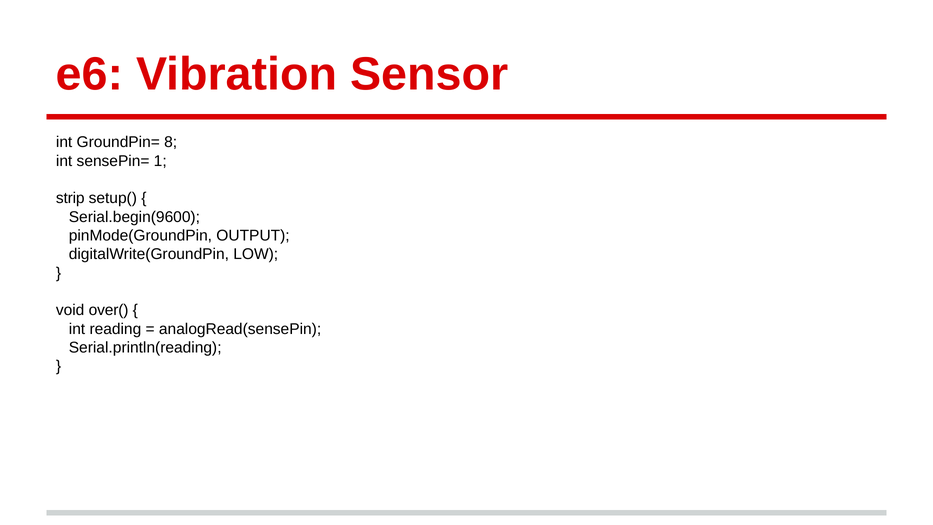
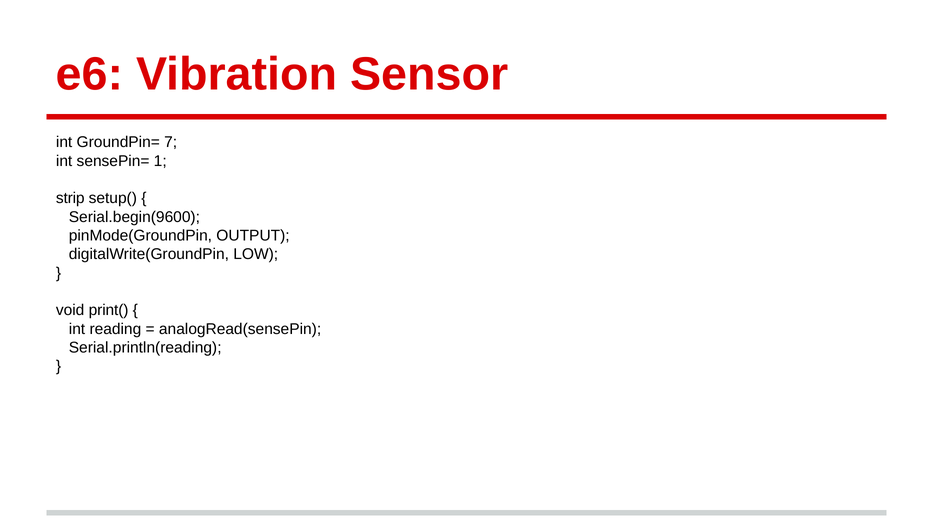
8: 8 -> 7 (171, 142)
over(: over( -> print( (109, 310)
